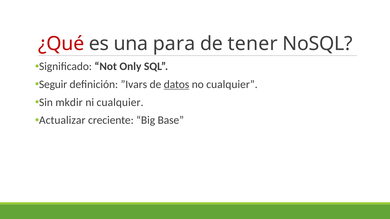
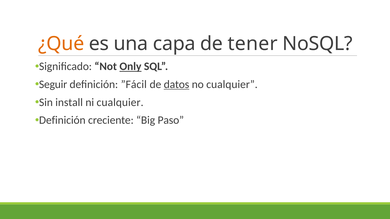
¿Qué colour: red -> orange (61, 44)
para: para -> capa (174, 44)
Only underline: none -> present (130, 67)
”Ivars: ”Ivars -> ”Fácil (134, 85)
mkdir: mkdir -> install (69, 102)
Actualizar: Actualizar -> Definición (62, 120)
Base: Base -> Paso (171, 120)
